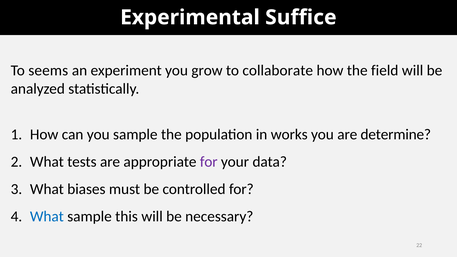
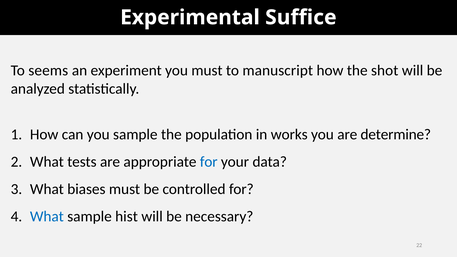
you grow: grow -> must (207, 70)
collaborate: collaborate -> manuscript (278, 70)
field: field -> shot (385, 70)
for colour: purple -> blue (209, 162)
this: this -> hist (127, 217)
